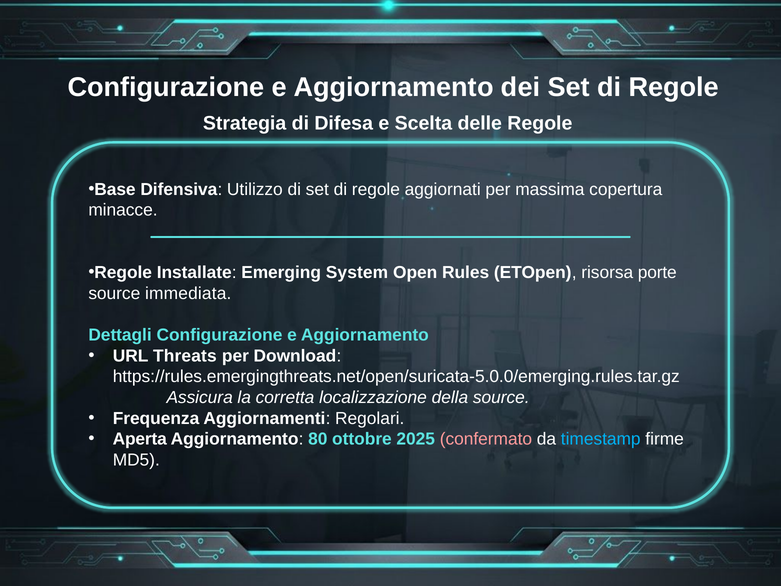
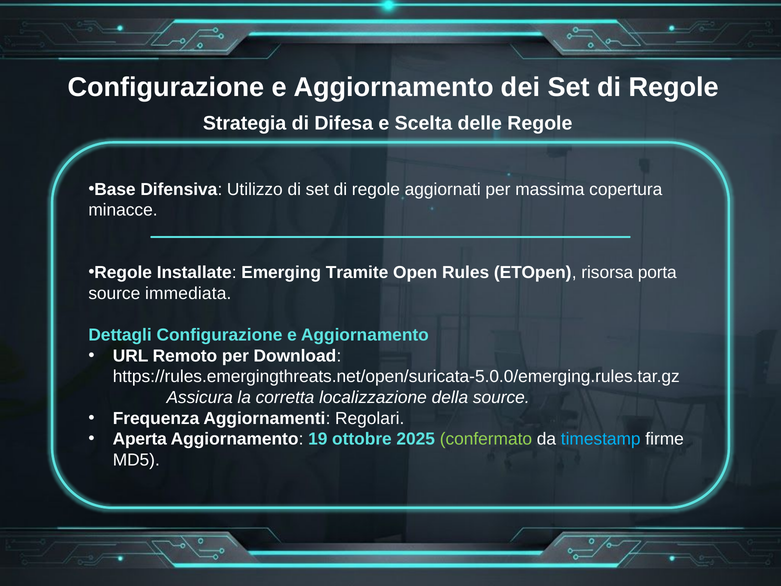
System: System -> Tramite (357, 273)
porte: porte -> porta (657, 273)
Threats: Threats -> Remoto (185, 356)
80: 80 -> 19 (318, 439)
confermato colour: pink -> light green (486, 439)
